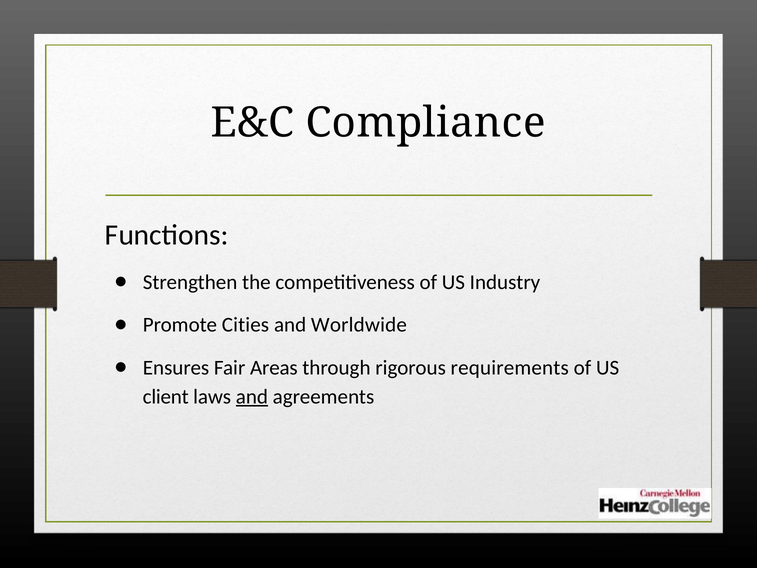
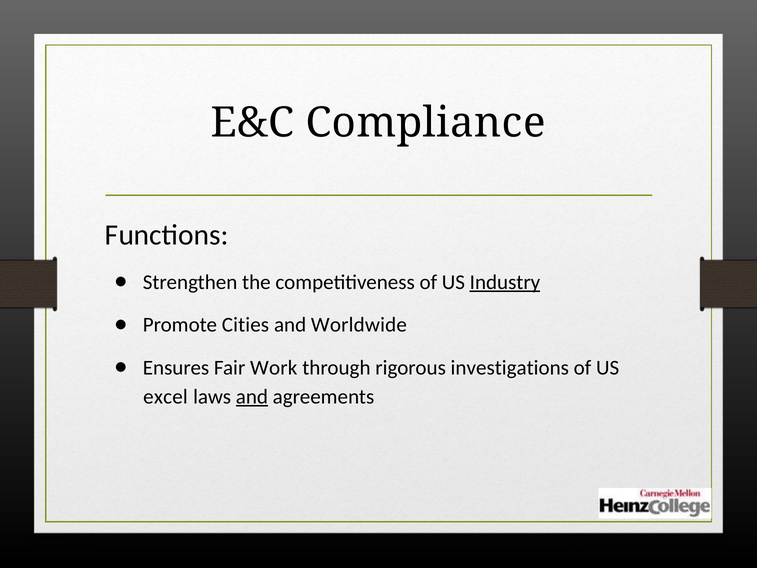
Industry underline: none -> present (505, 282)
Areas: Areas -> Work (274, 368)
requirements: requirements -> investigations (510, 368)
client: client -> excel (166, 397)
